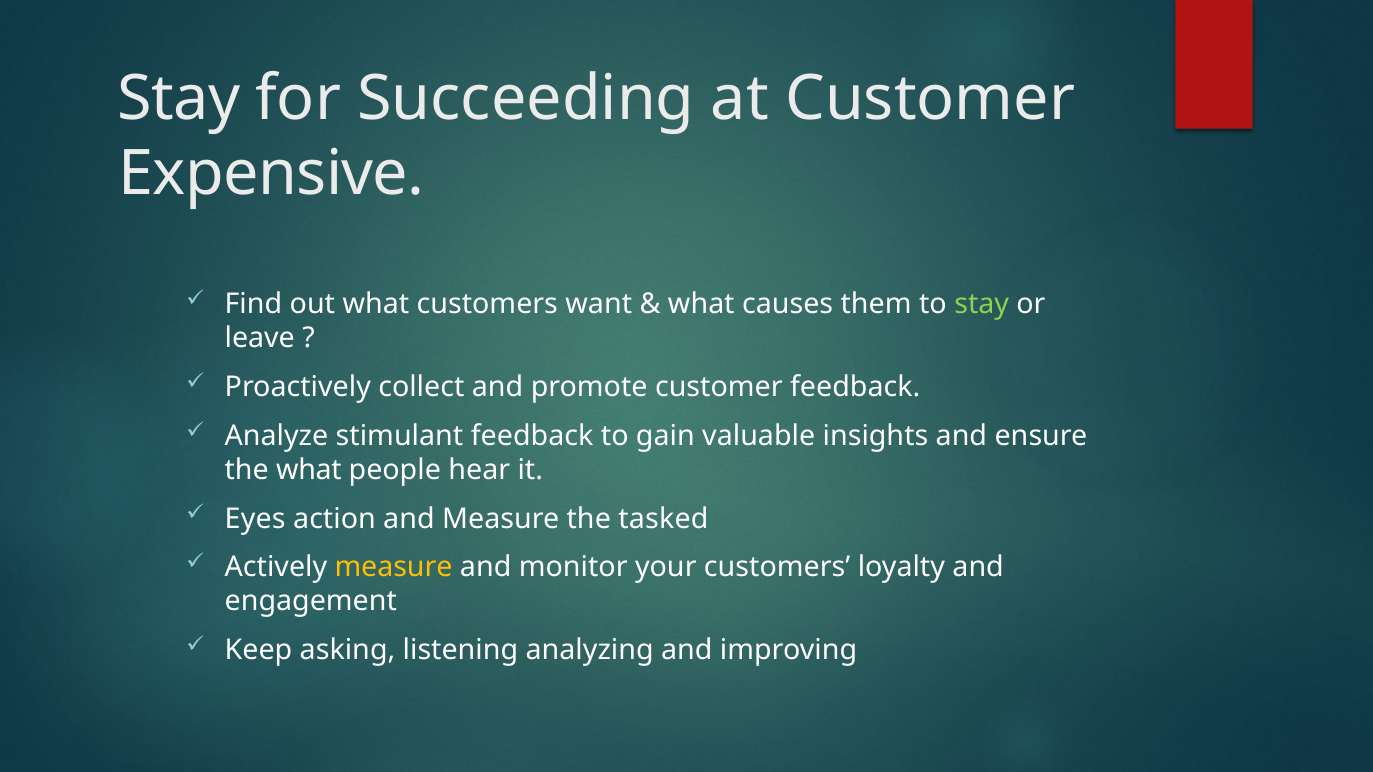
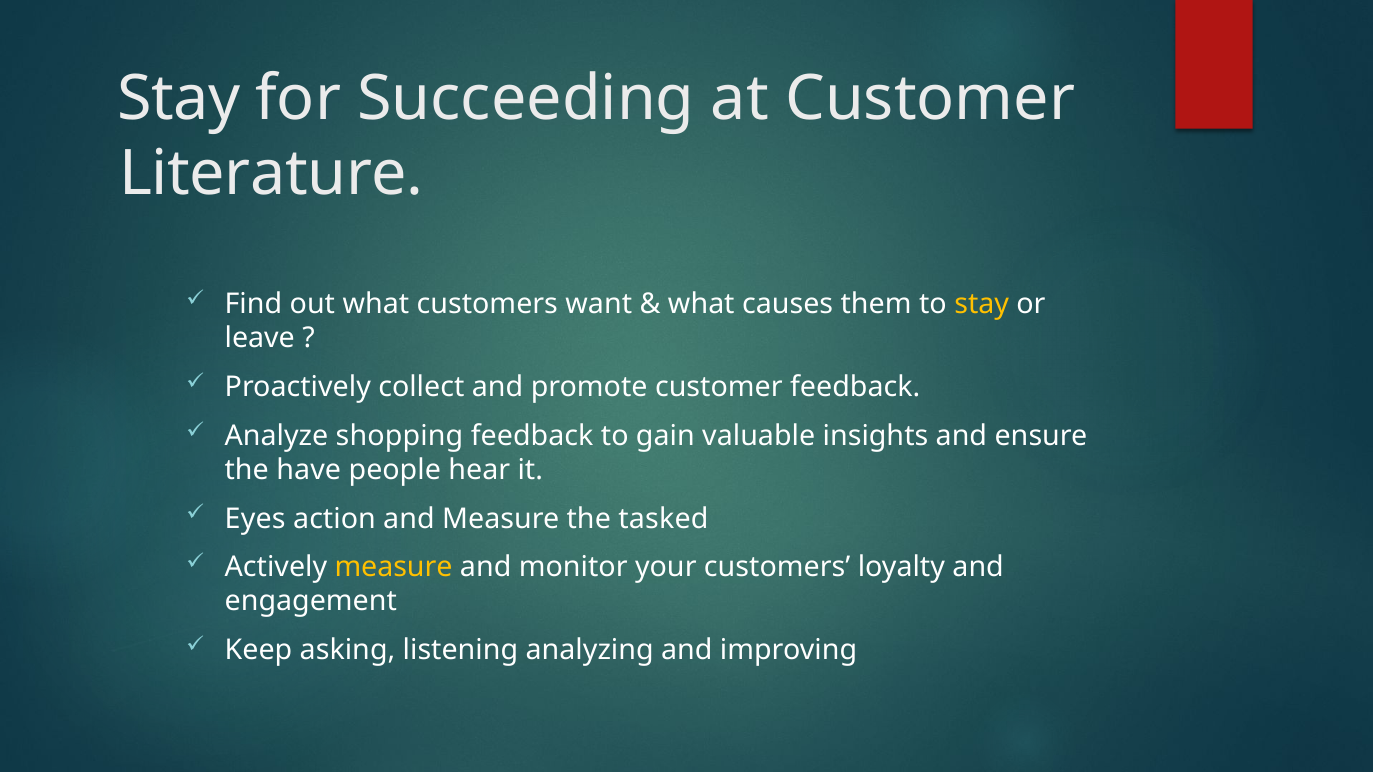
Expensive: Expensive -> Literature (271, 174)
stay colour: light green -> yellow (982, 304)
stimulant: stimulant -> shopping (399, 436)
the what: what -> have (309, 470)
